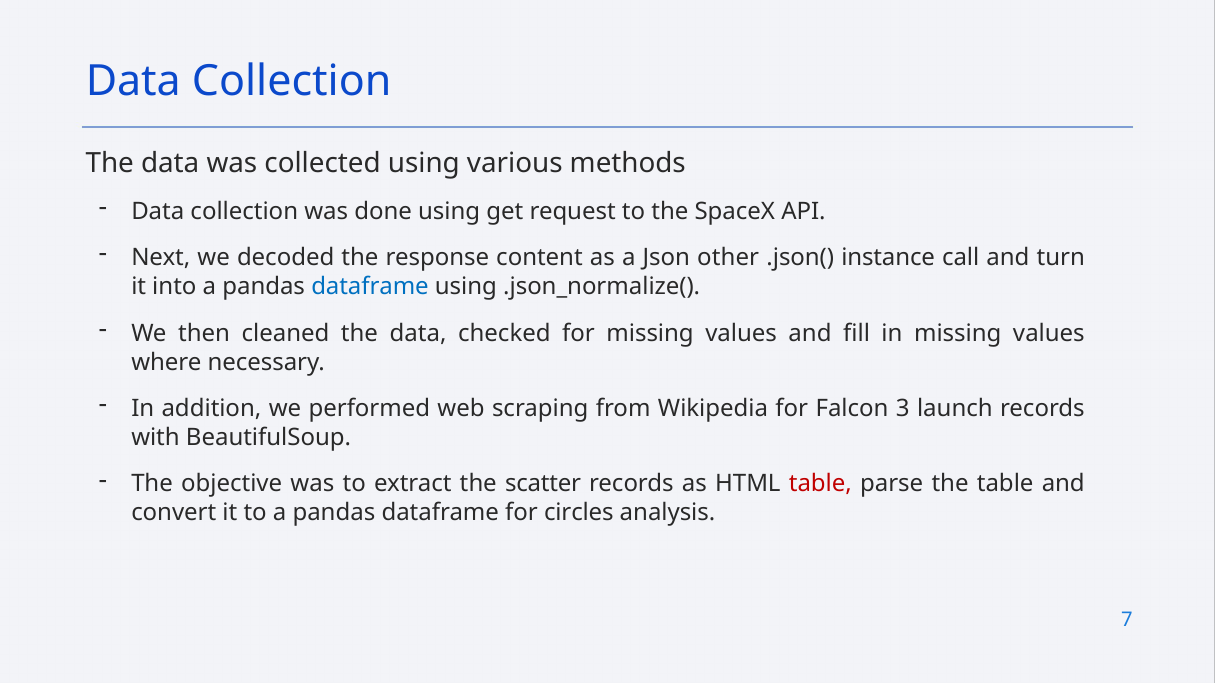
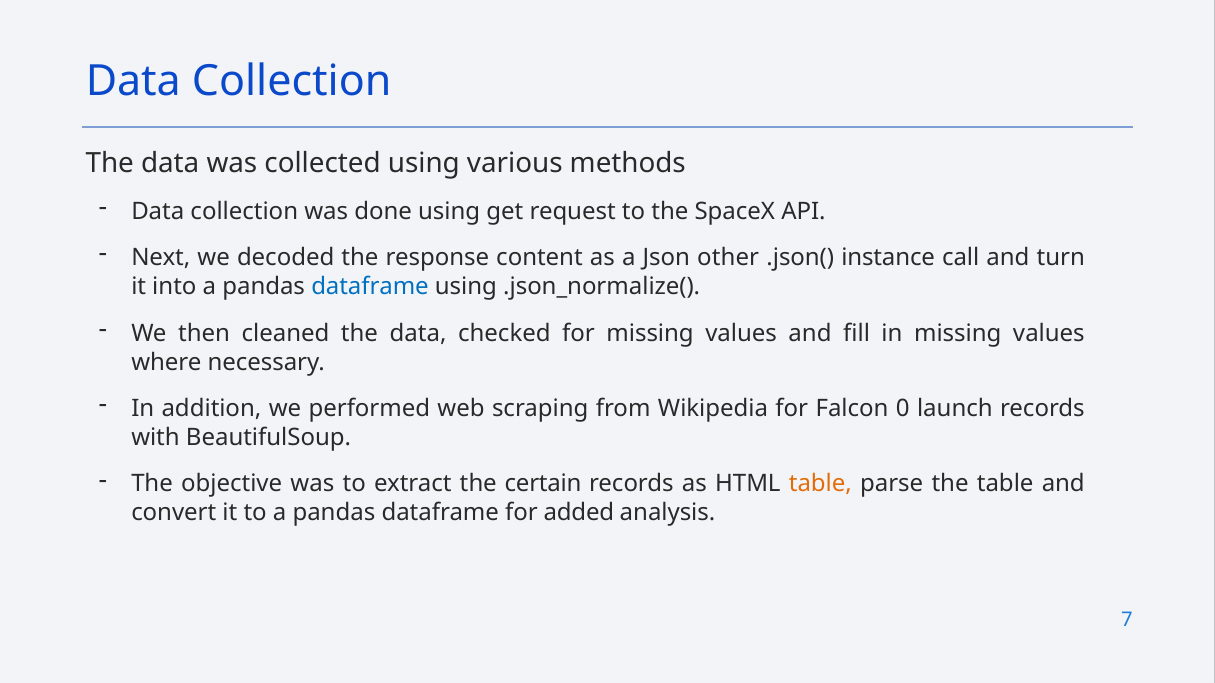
3: 3 -> 0 (903, 409)
scatter: scatter -> certain (543, 484)
table colour: red -> orange (820, 484)
circles: circles -> added (579, 513)
